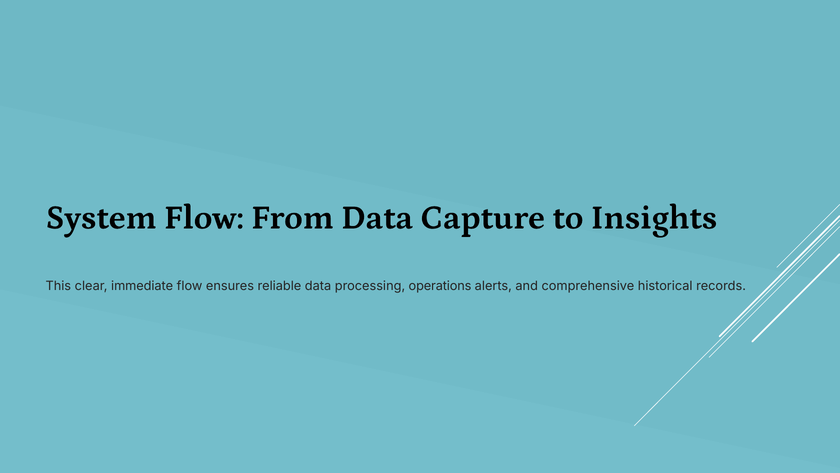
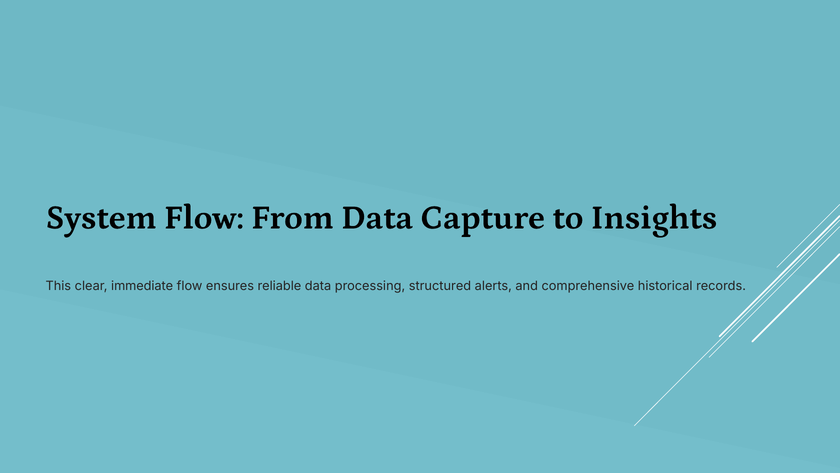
operations: operations -> structured (440, 286)
